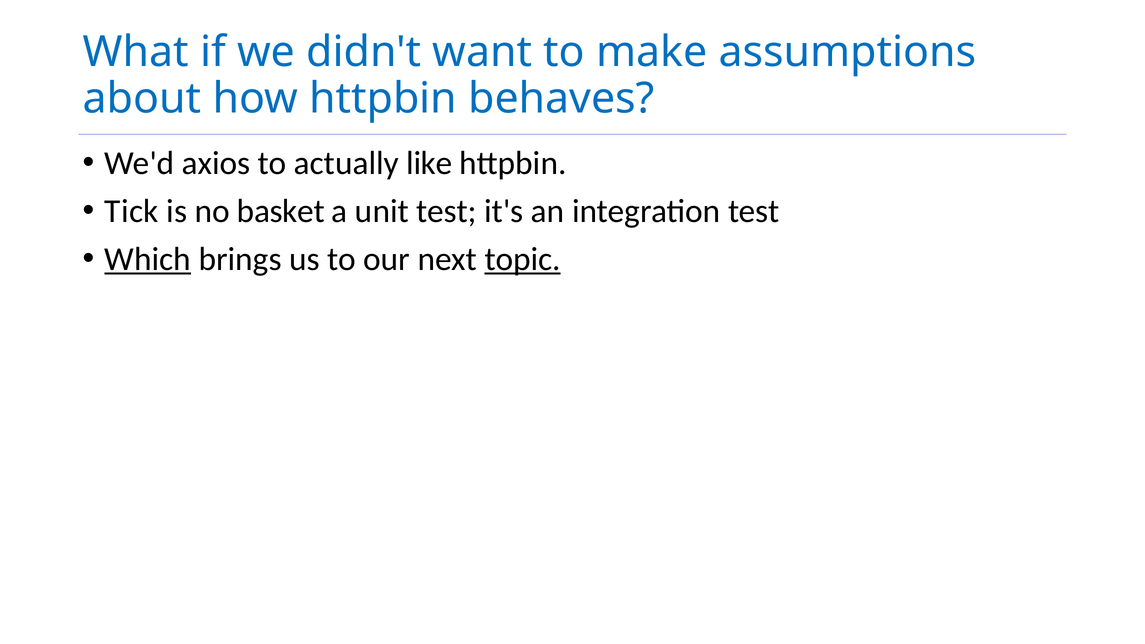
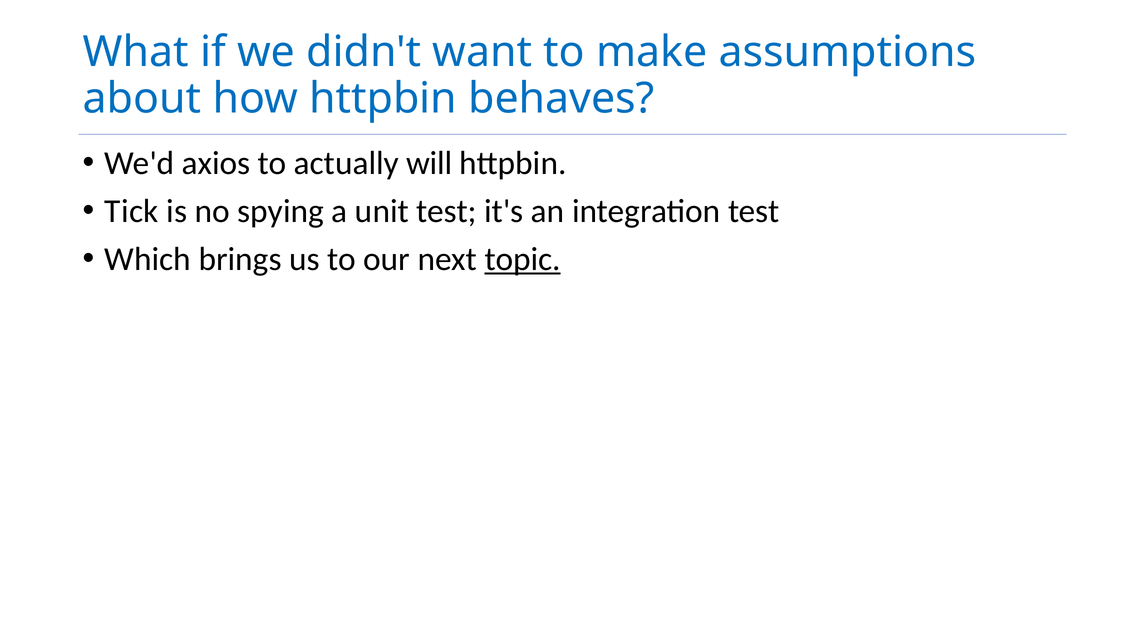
like: like -> will (429, 163)
basket: basket -> spying (281, 211)
Which underline: present -> none (148, 259)
